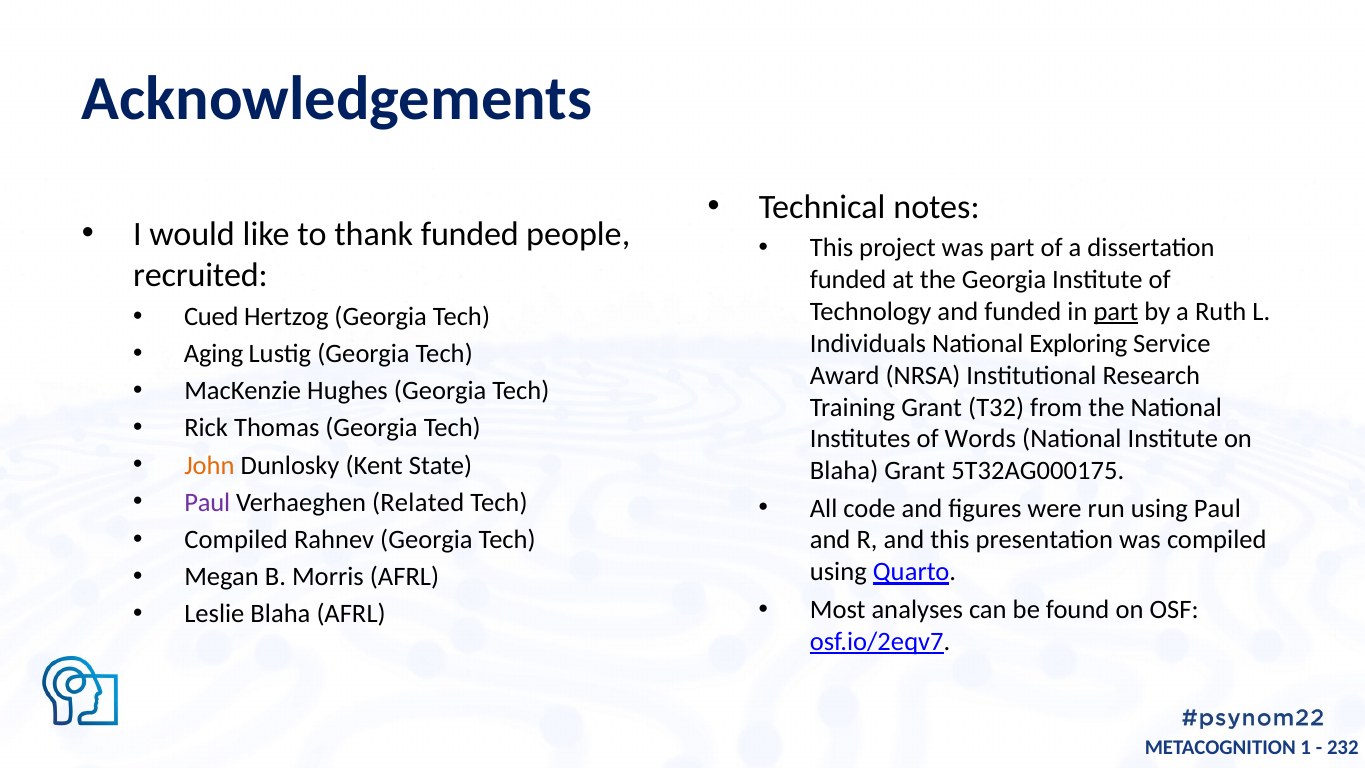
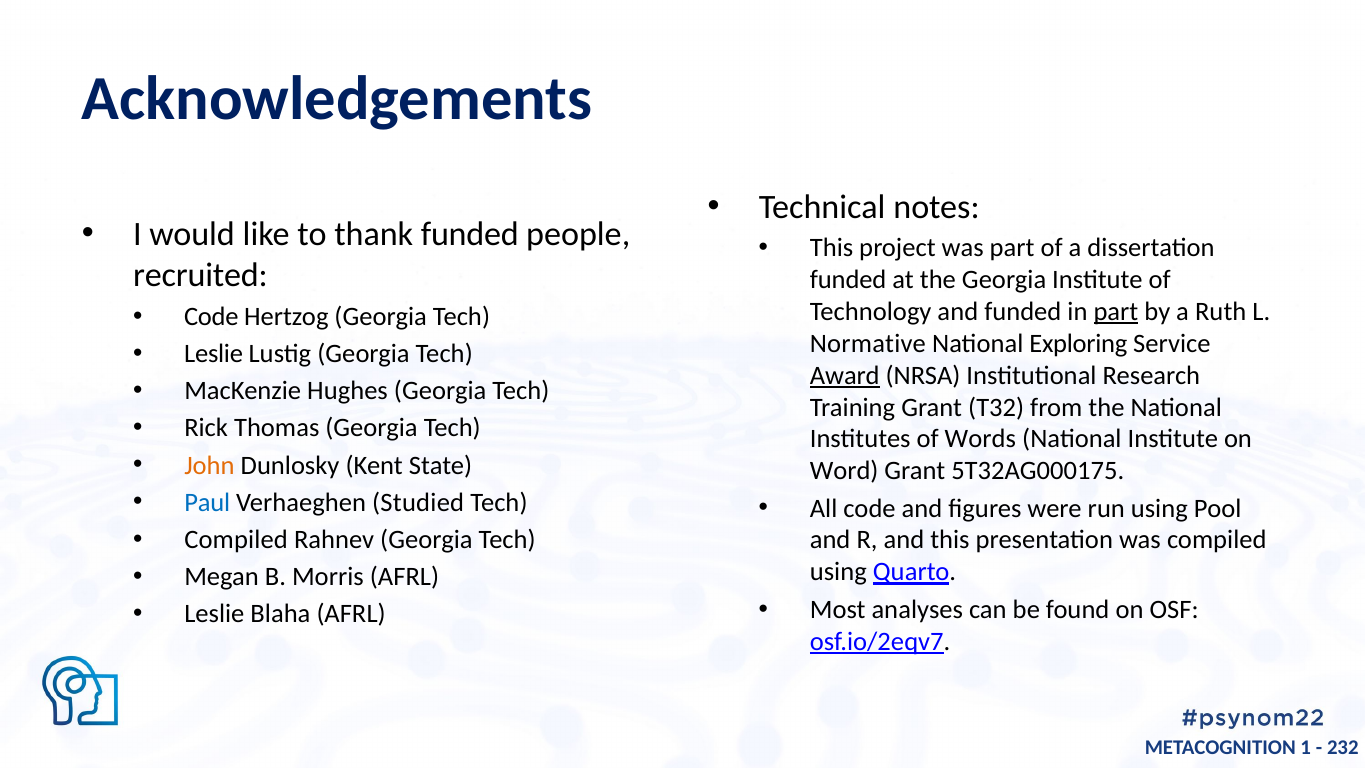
Cued: Cued -> Code (211, 317)
Individuals: Individuals -> Normative (868, 344)
Aging: Aging -> Leslie (214, 354)
Award underline: none -> present (845, 375)
Blaha: Blaha -> Word (844, 471)
Paul colour: purple -> blue (207, 503)
Related: Related -> Studied (418, 503)
using Paul: Paul -> Pool (1218, 508)
